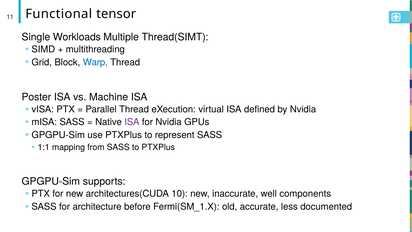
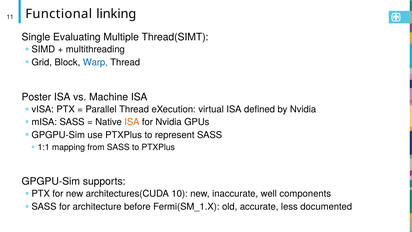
tensor: tensor -> linking (116, 14)
Workloads: Workloads -> Evaluating (77, 37)
ISA colour: purple -> orange (132, 122)
